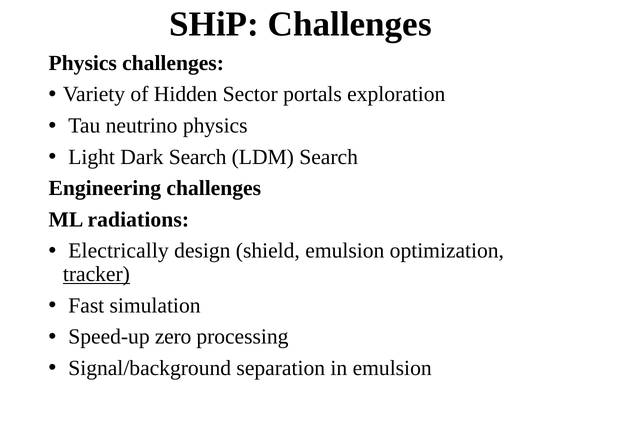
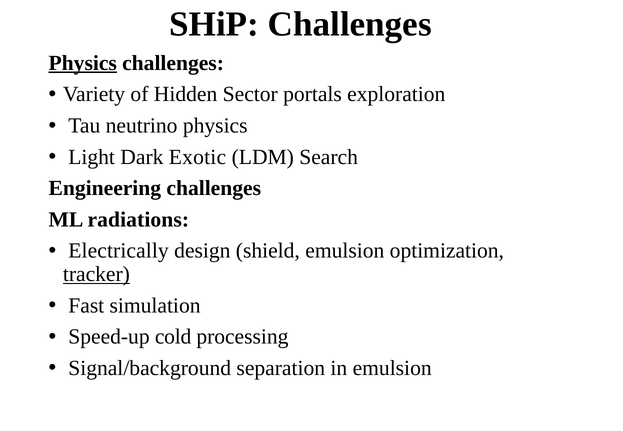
Physics underline: none -> present (83, 63)
Dark Search: Search -> Exotic (197, 157)
zero: zero -> cold (173, 337)
